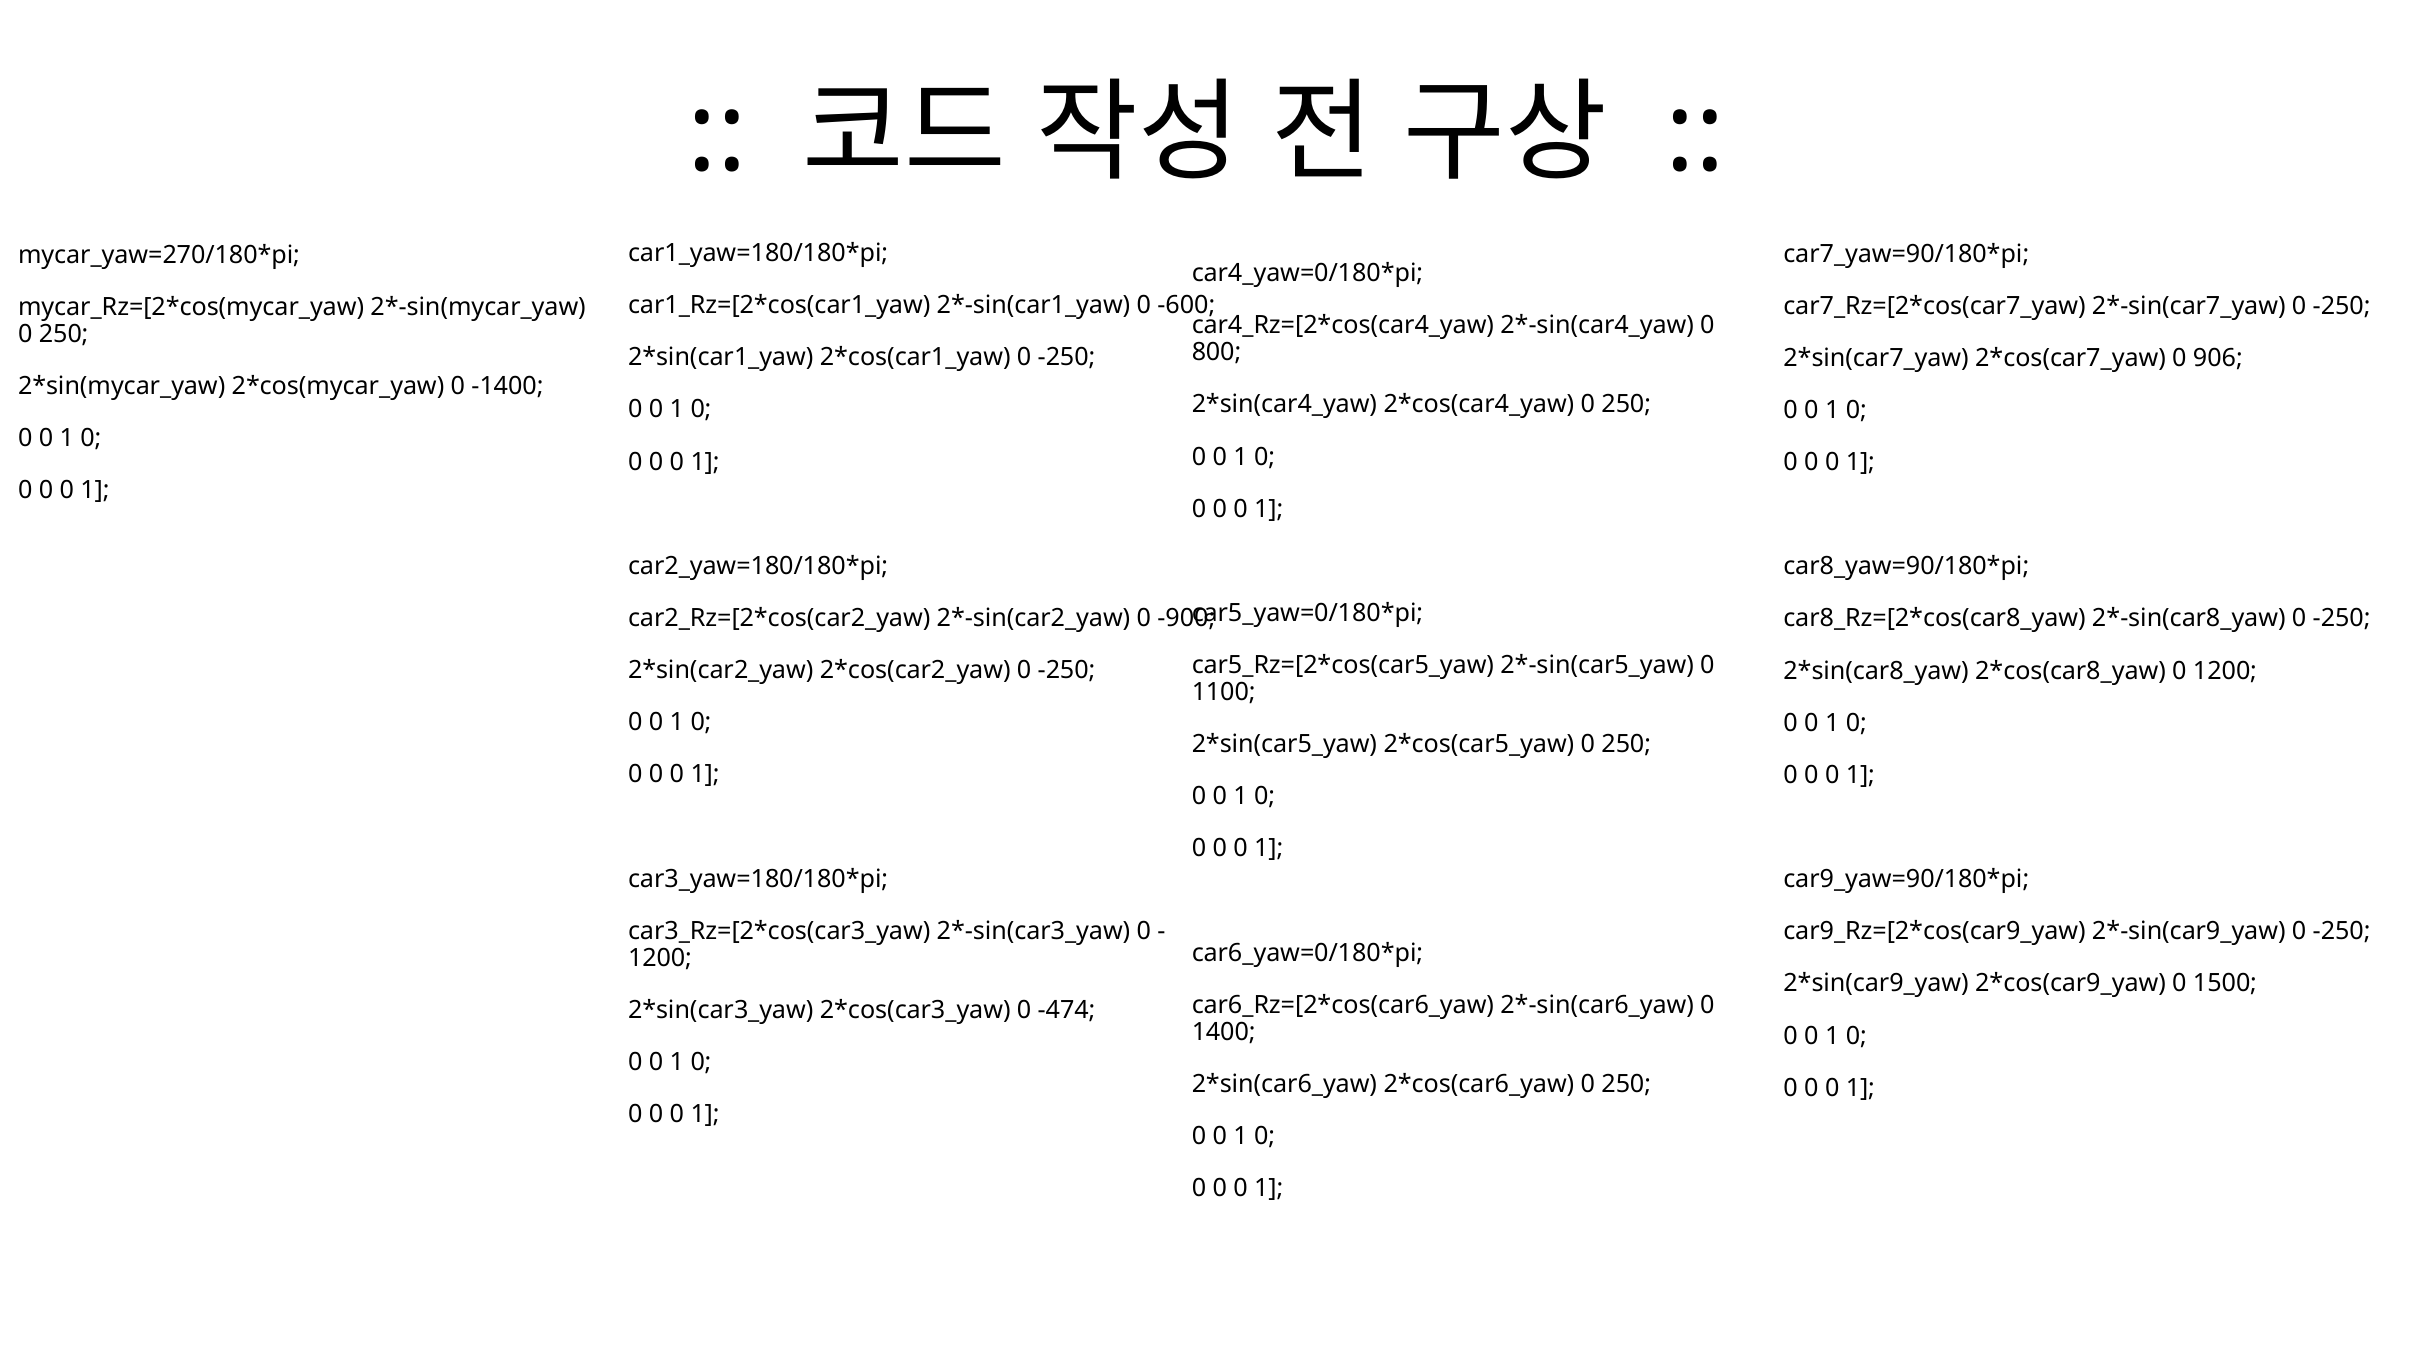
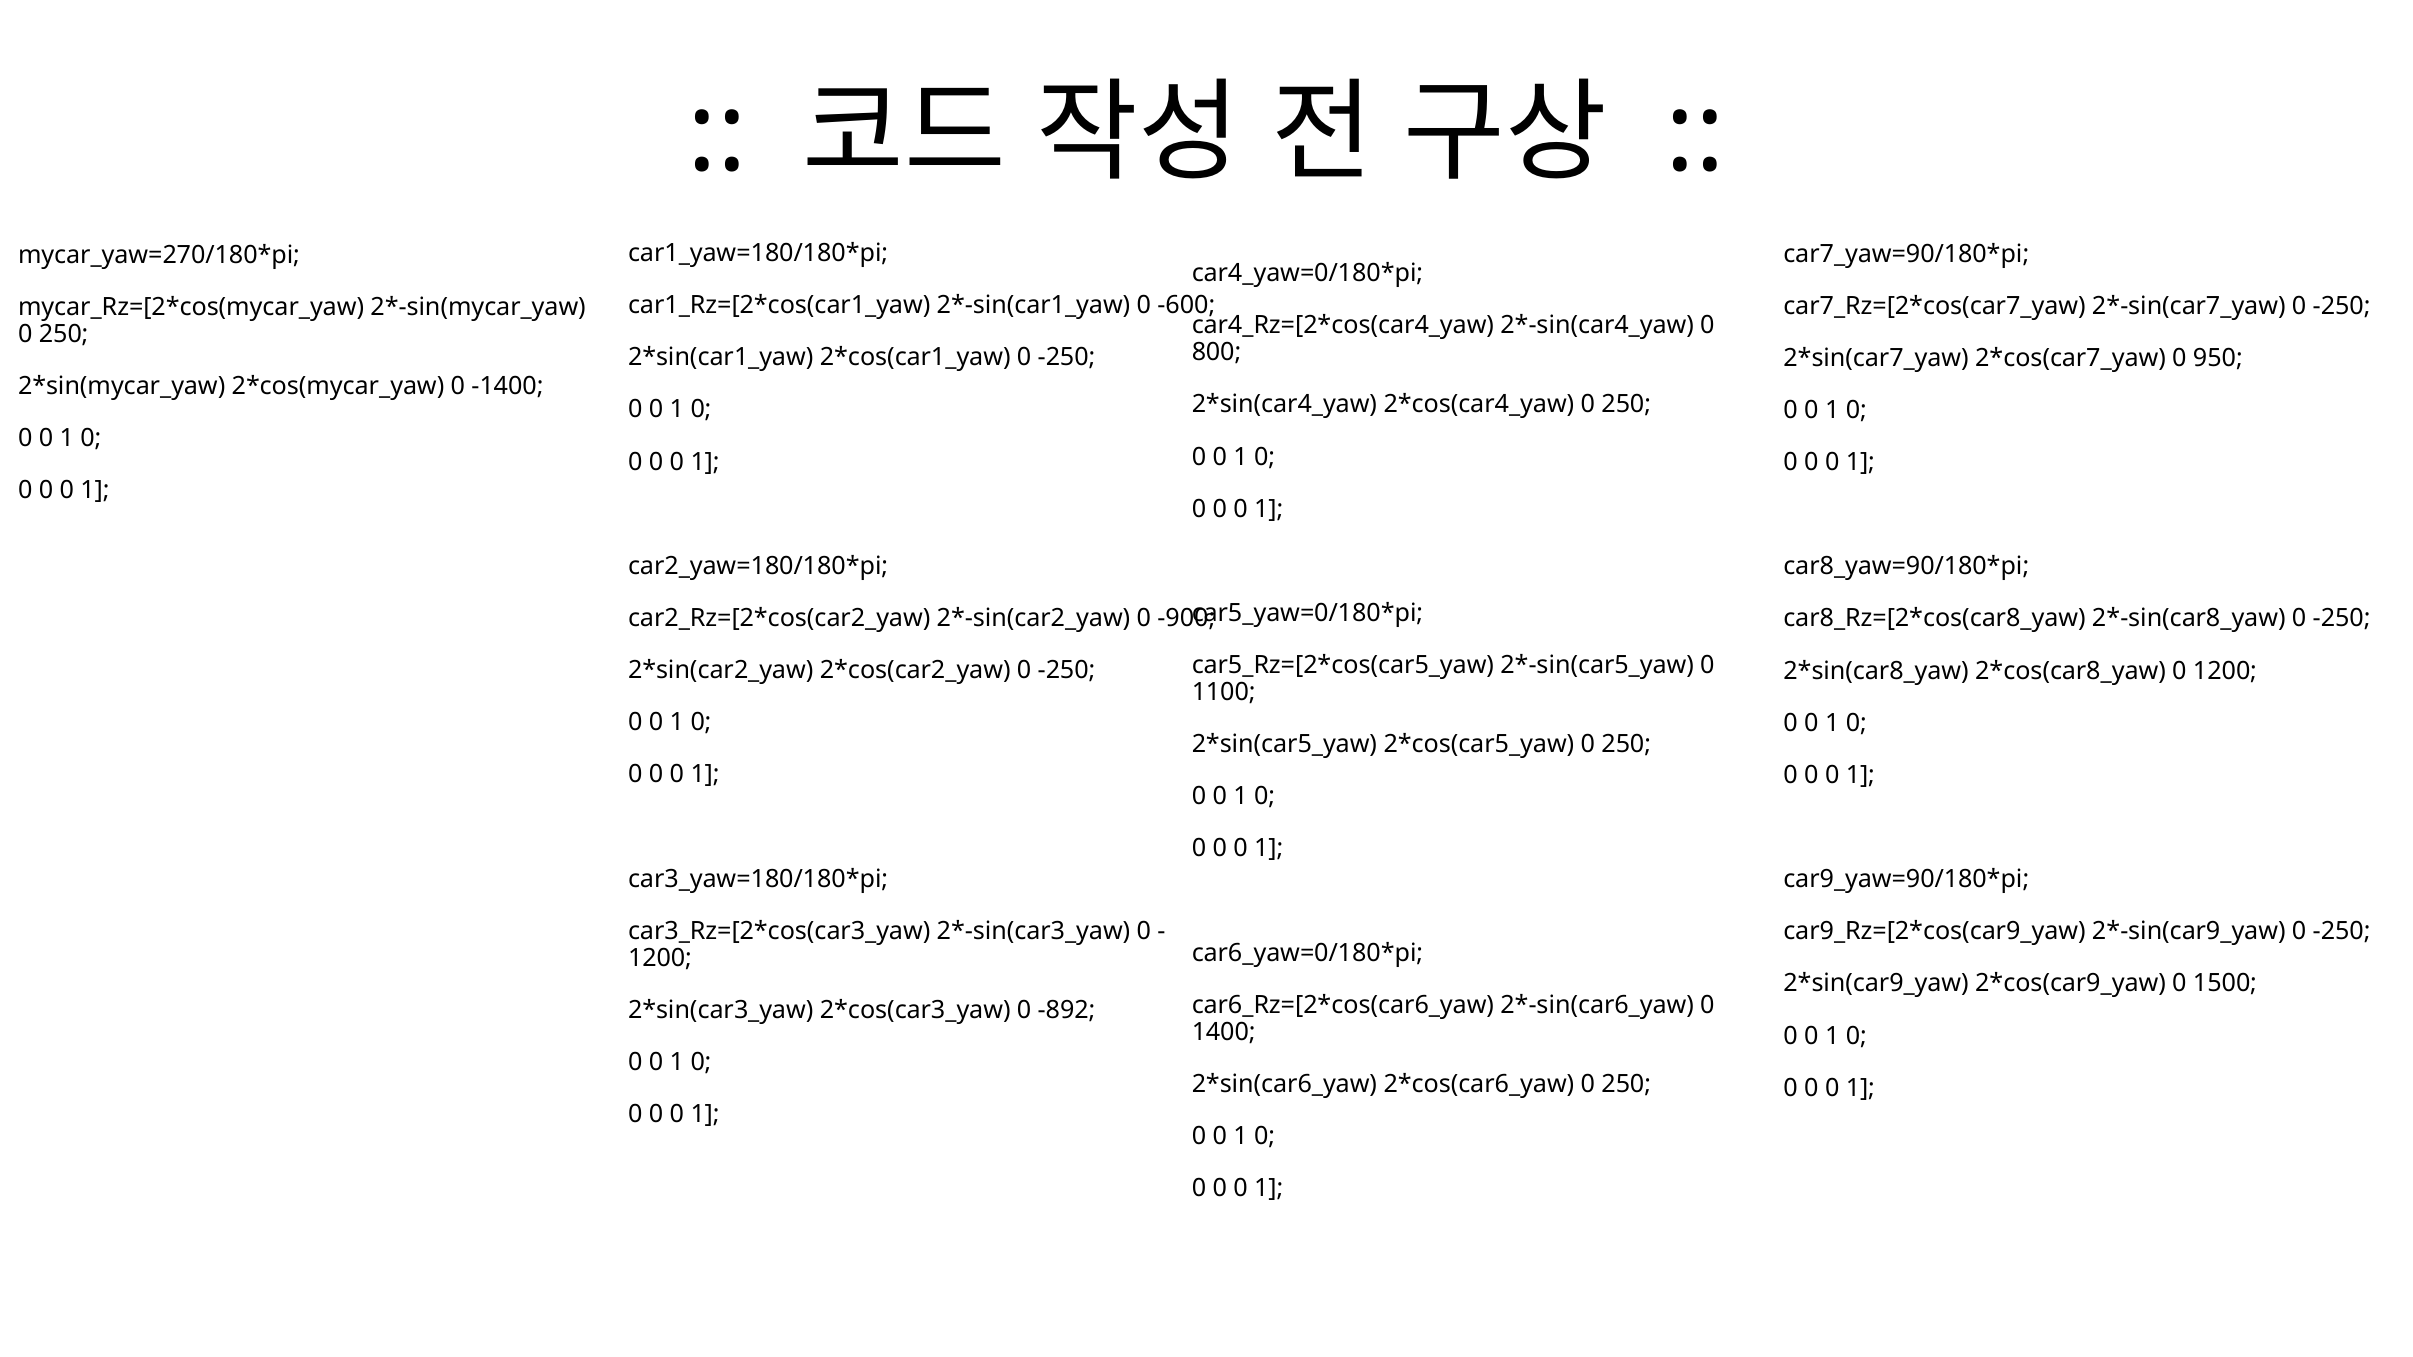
906: 906 -> 950 (2218, 358)
-474: -474 -> -892 (1067, 1010)
